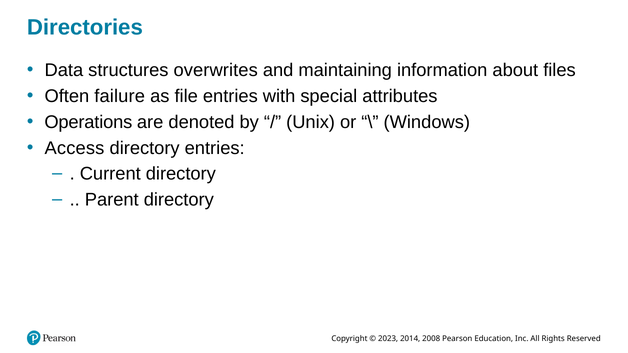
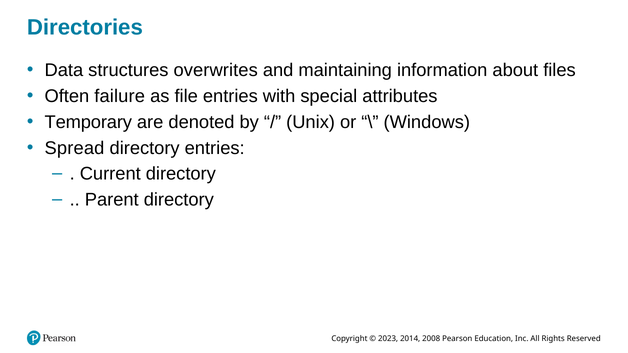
Operations: Operations -> Temporary (88, 122)
Access: Access -> Spread (75, 148)
